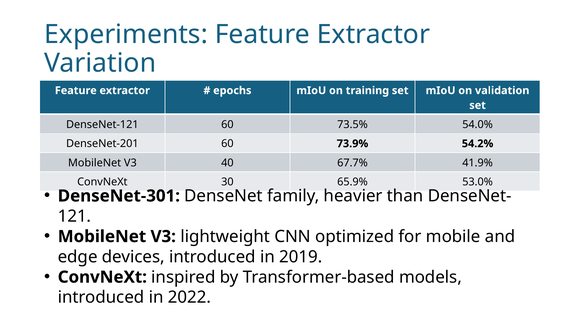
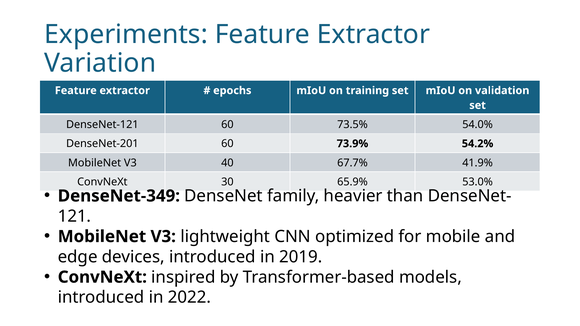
DenseNet-301: DenseNet-301 -> DenseNet-349 (119, 196)
